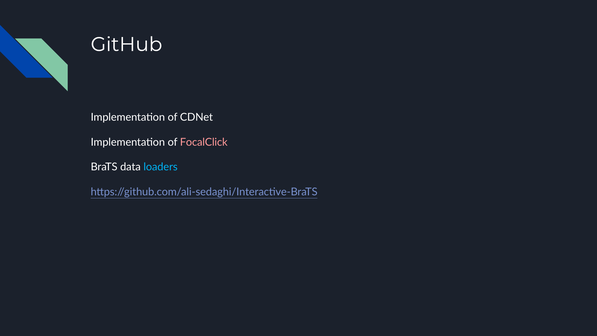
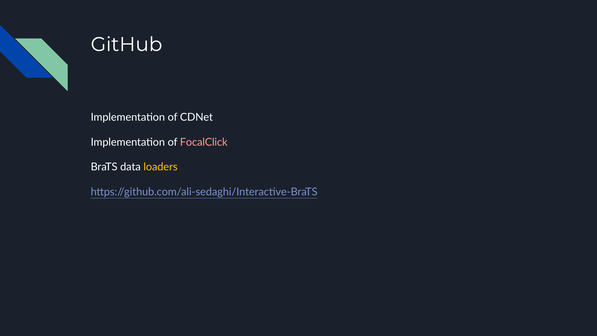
loaders colour: light blue -> yellow (161, 167)
